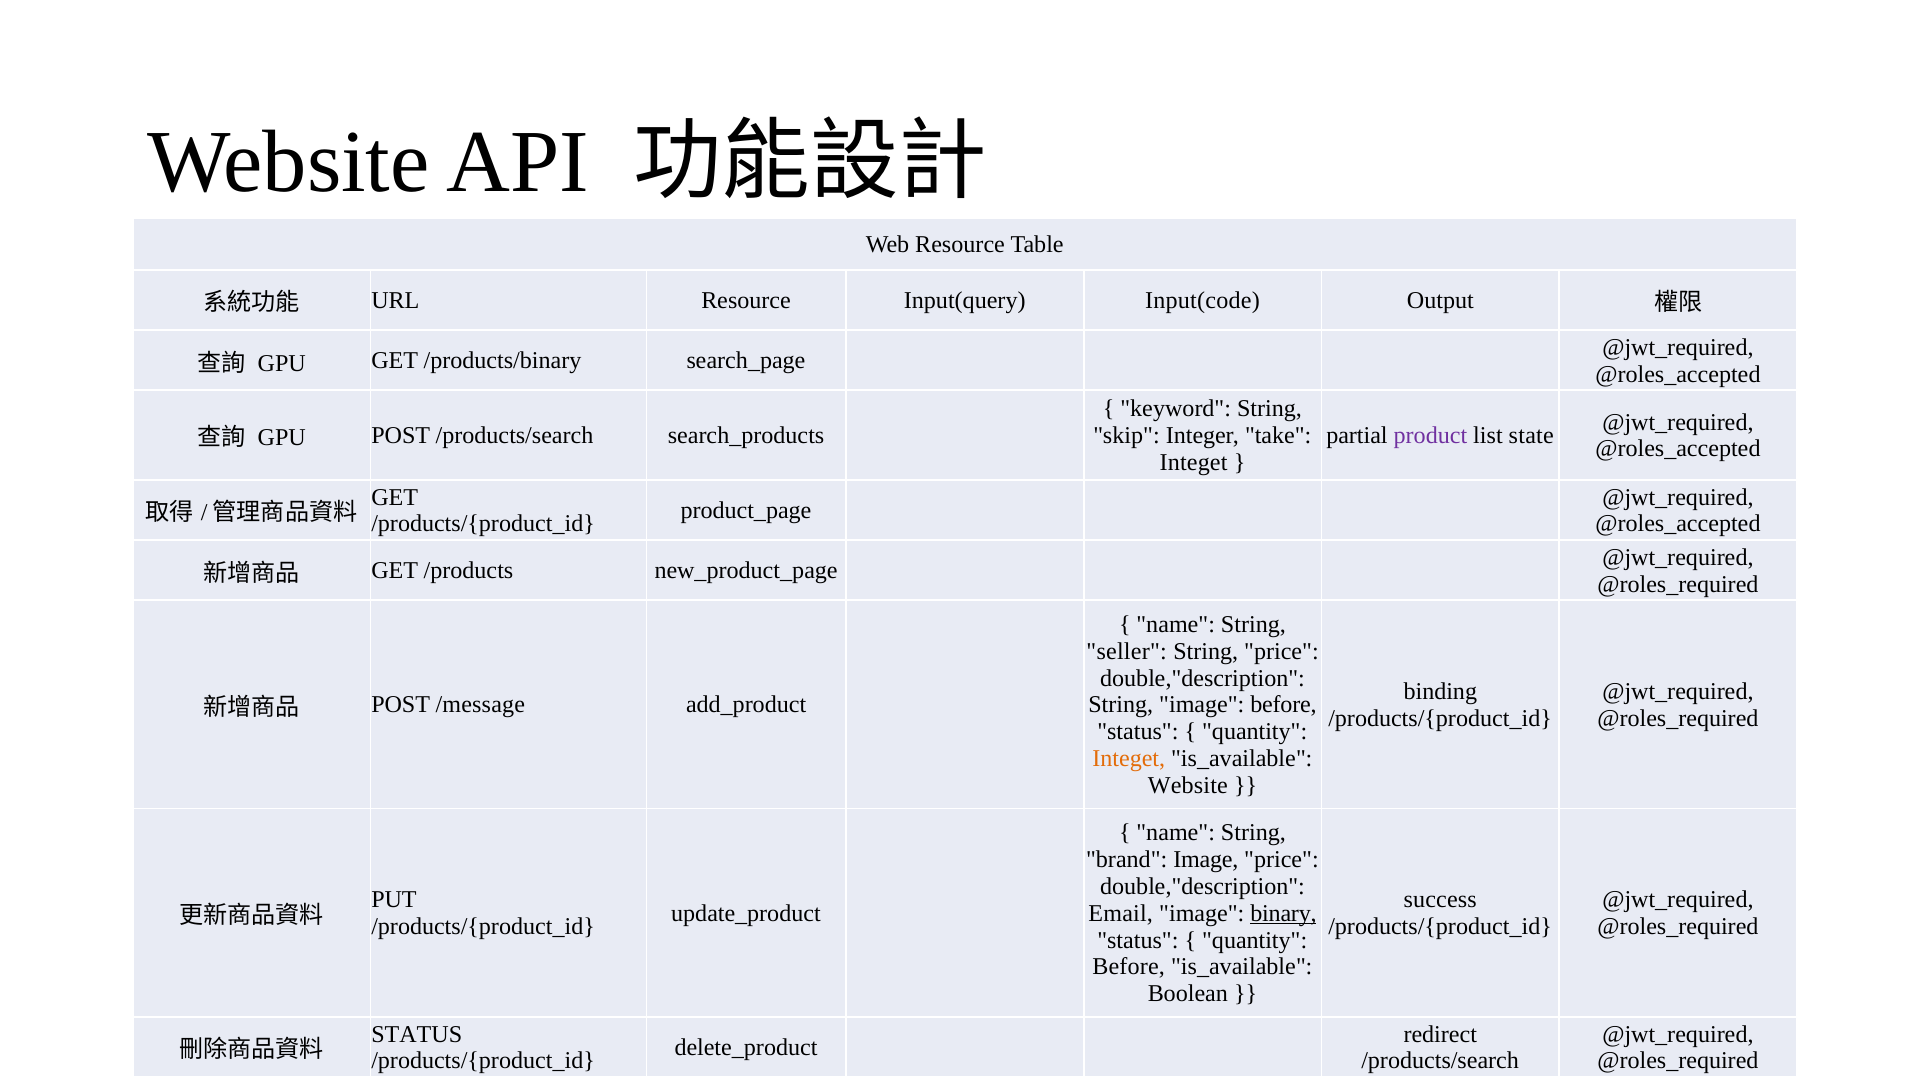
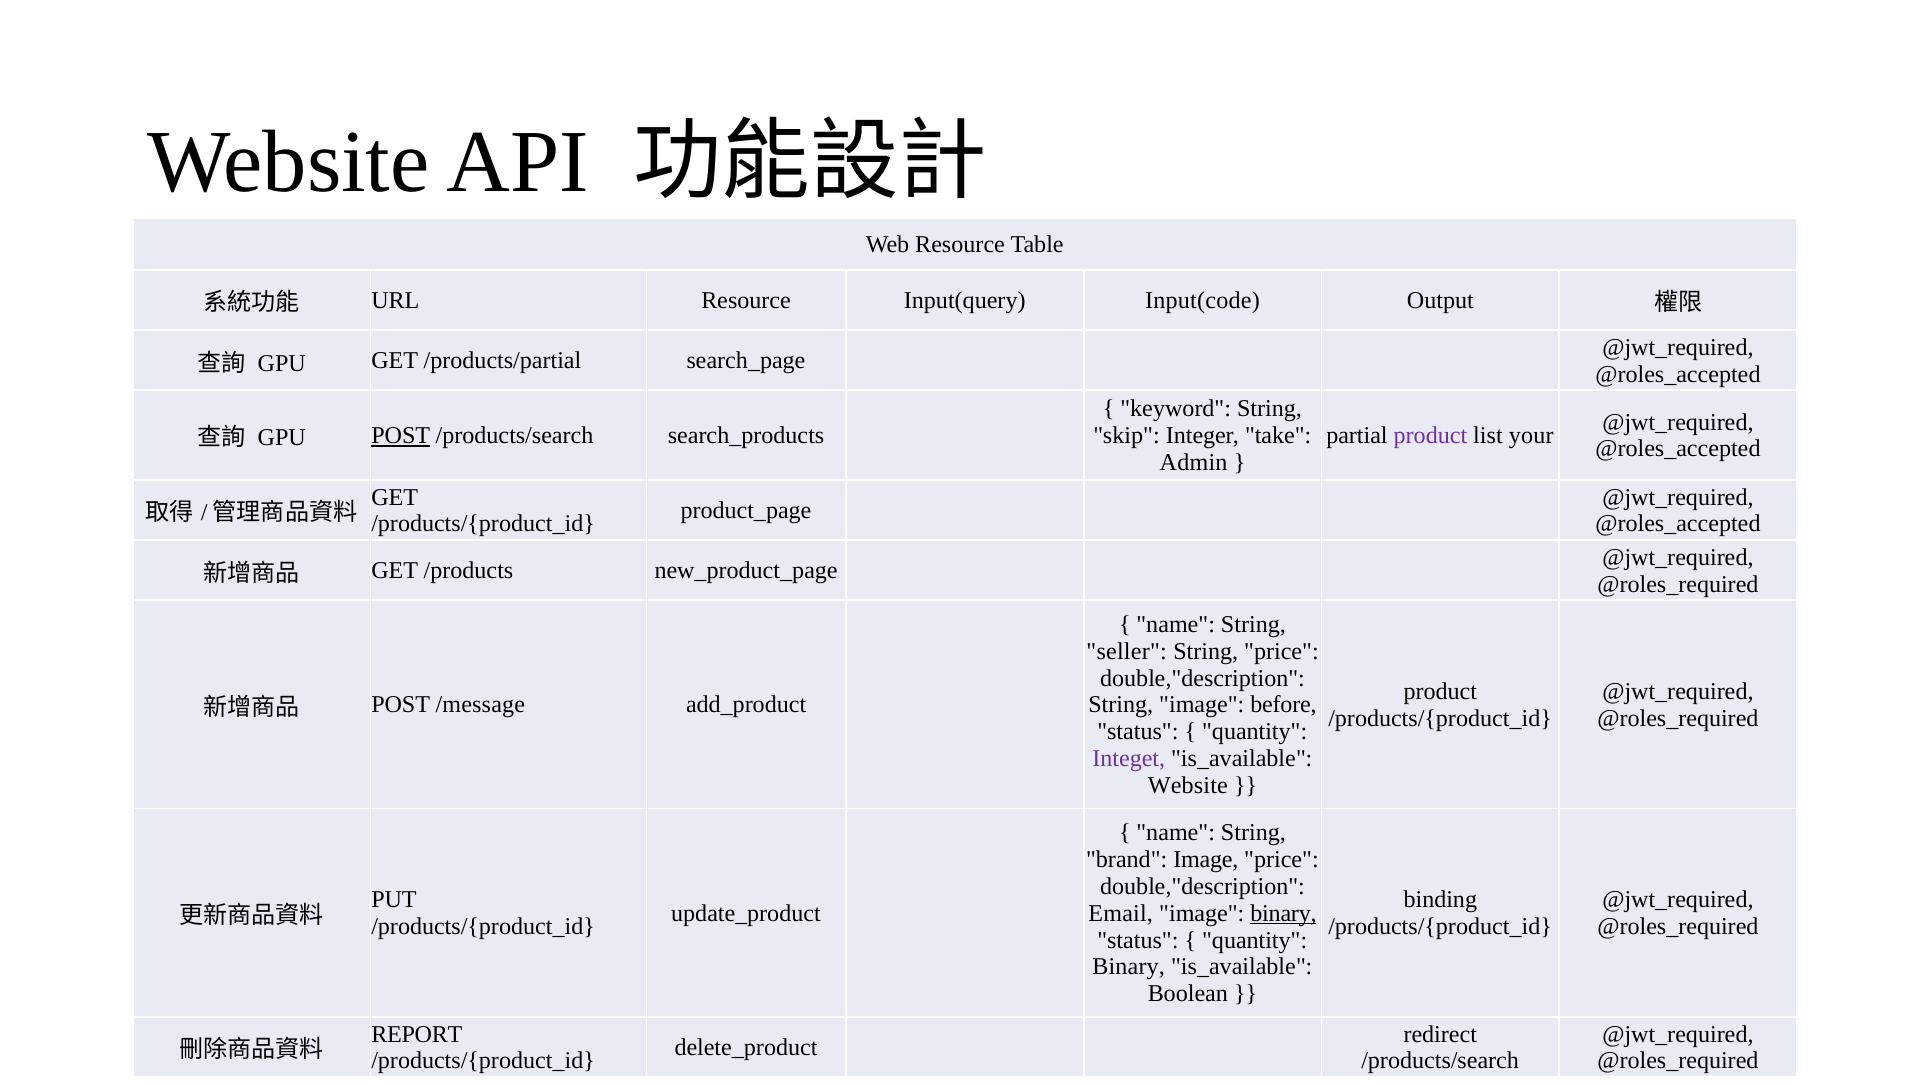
/products/binary: /products/binary -> /products/partial (502, 361)
state: state -> your (1531, 435)
POST underline: none -> present (401, 435)
Integet: Integet -> Admin (1194, 462)
binding: binding -> product (1440, 691)
Integet colour: orange -> purple (1129, 758)
success: success -> binding (1440, 900)
Before: Before -> Binary (1129, 967)
STATUS: STATUS -> REPORT (417, 1034)
